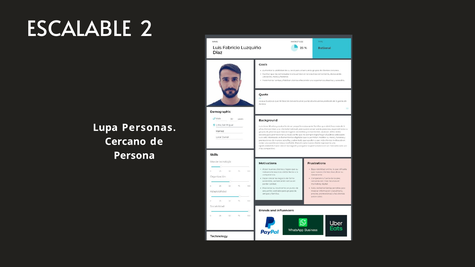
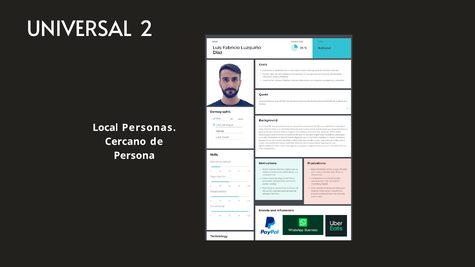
ESCALABLE: ESCALABLE -> UNIVERSAL (79, 29)
Lupa: Lupa -> Local (105, 128)
